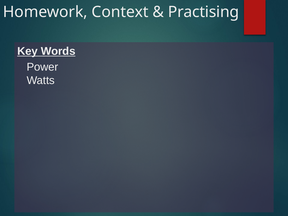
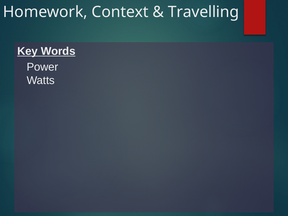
Practising: Practising -> Travelling (204, 12)
